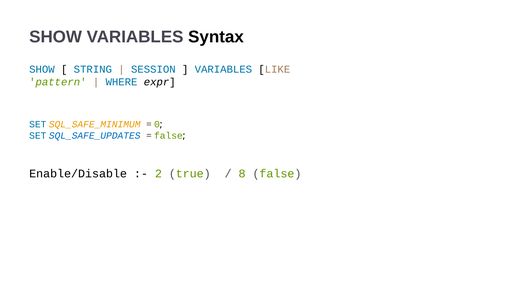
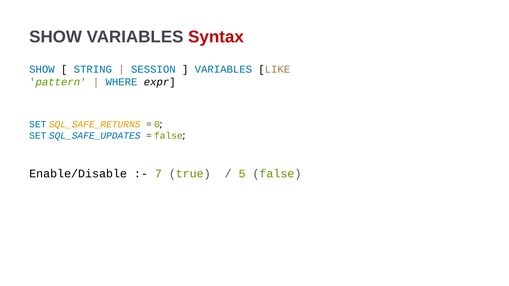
Syntax colour: black -> red (216, 37)
SQL_SAFE_MINIMUM: SQL_SAFE_MINIMUM -> SQL_SAFE_RETURNS (95, 124)
2: 2 -> 7 (158, 174)
8: 8 -> 5 (242, 174)
